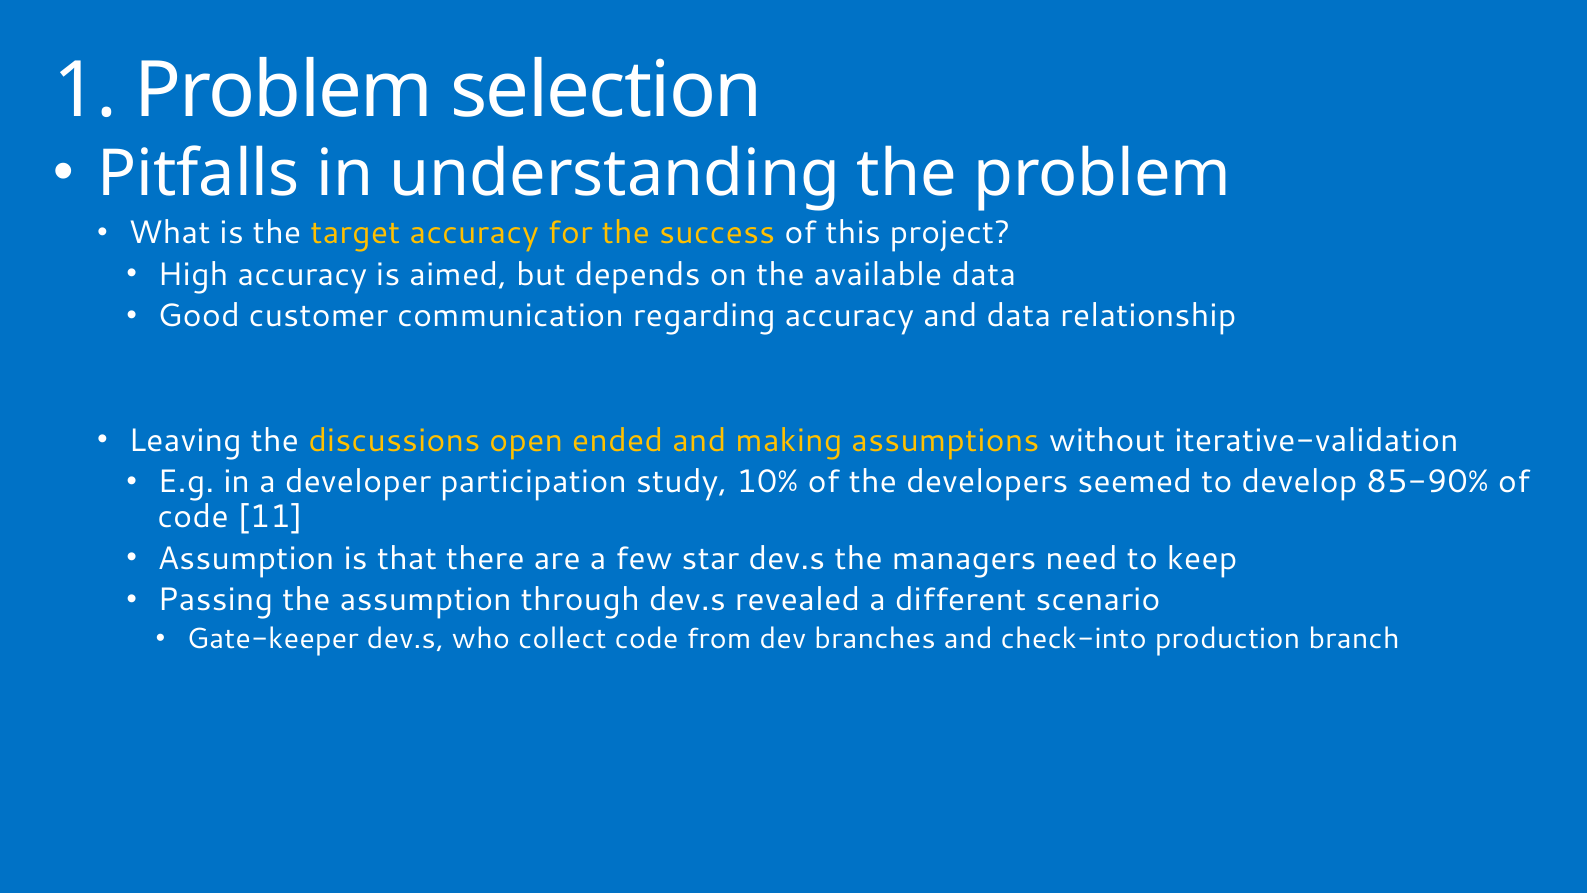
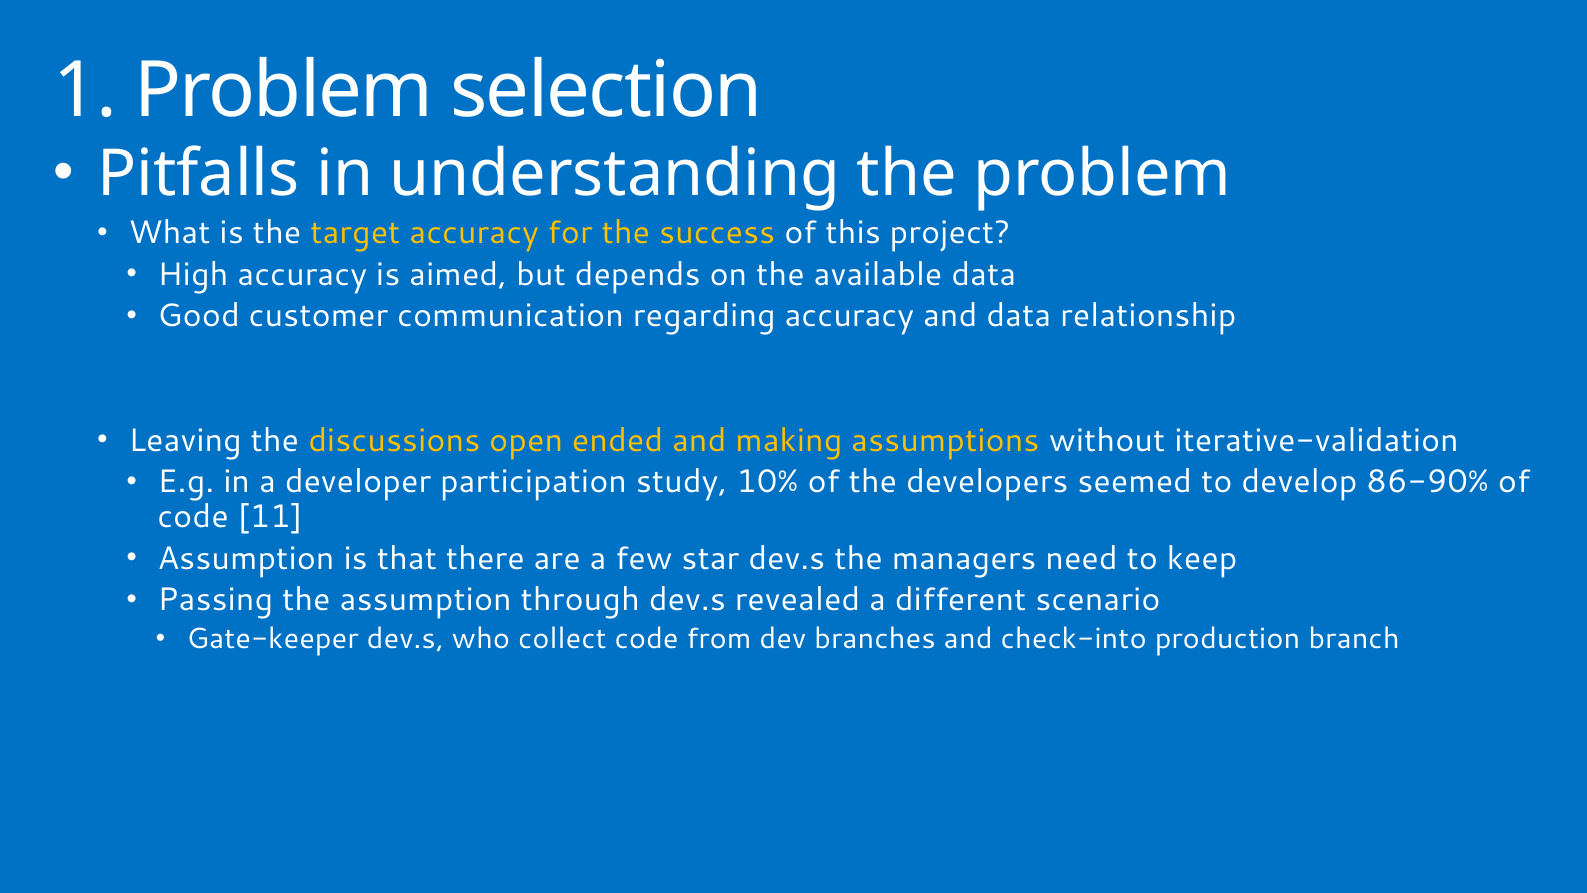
85-90%: 85-90% -> 86-90% (1428, 482)
